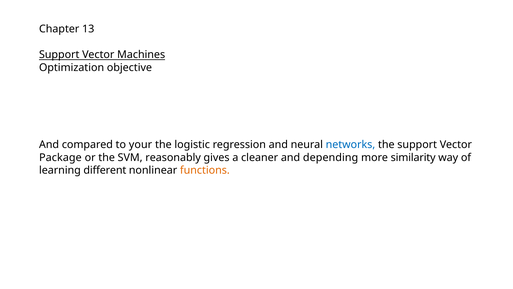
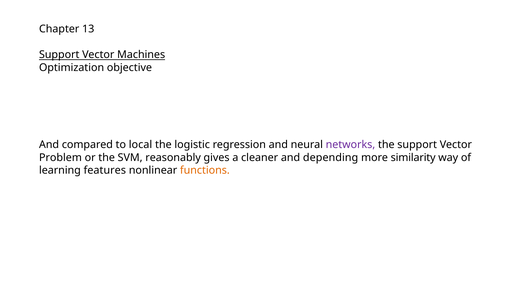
your: your -> local (141, 144)
networks colour: blue -> purple (350, 144)
Package: Package -> Problem (60, 157)
different: different -> features (105, 170)
